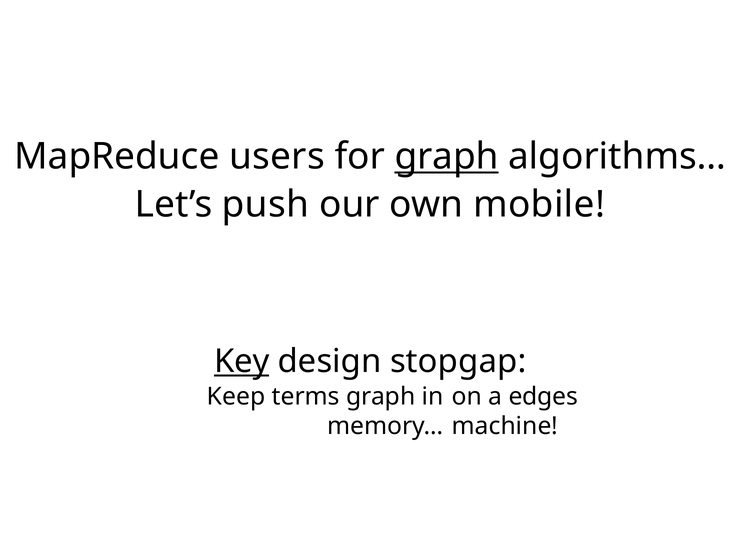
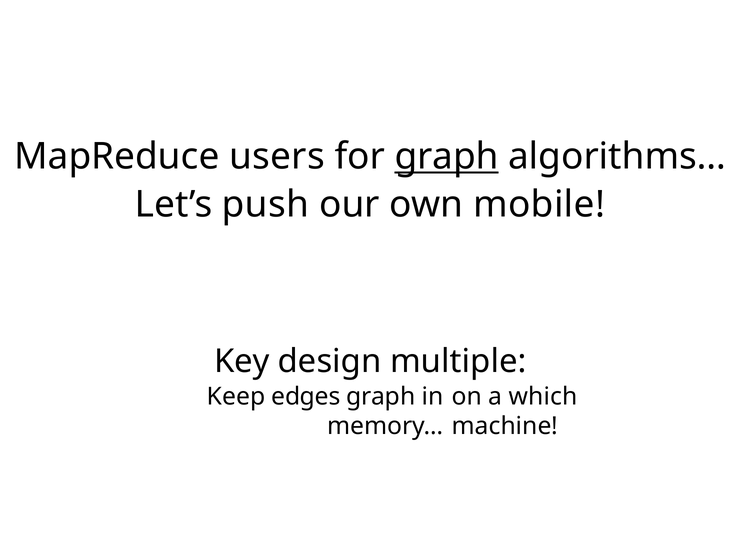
Key underline: present -> none (242, 361)
stopgap: stopgap -> multiple (458, 361)
terms: terms -> edges (306, 396)
edges: edges -> which (543, 396)
